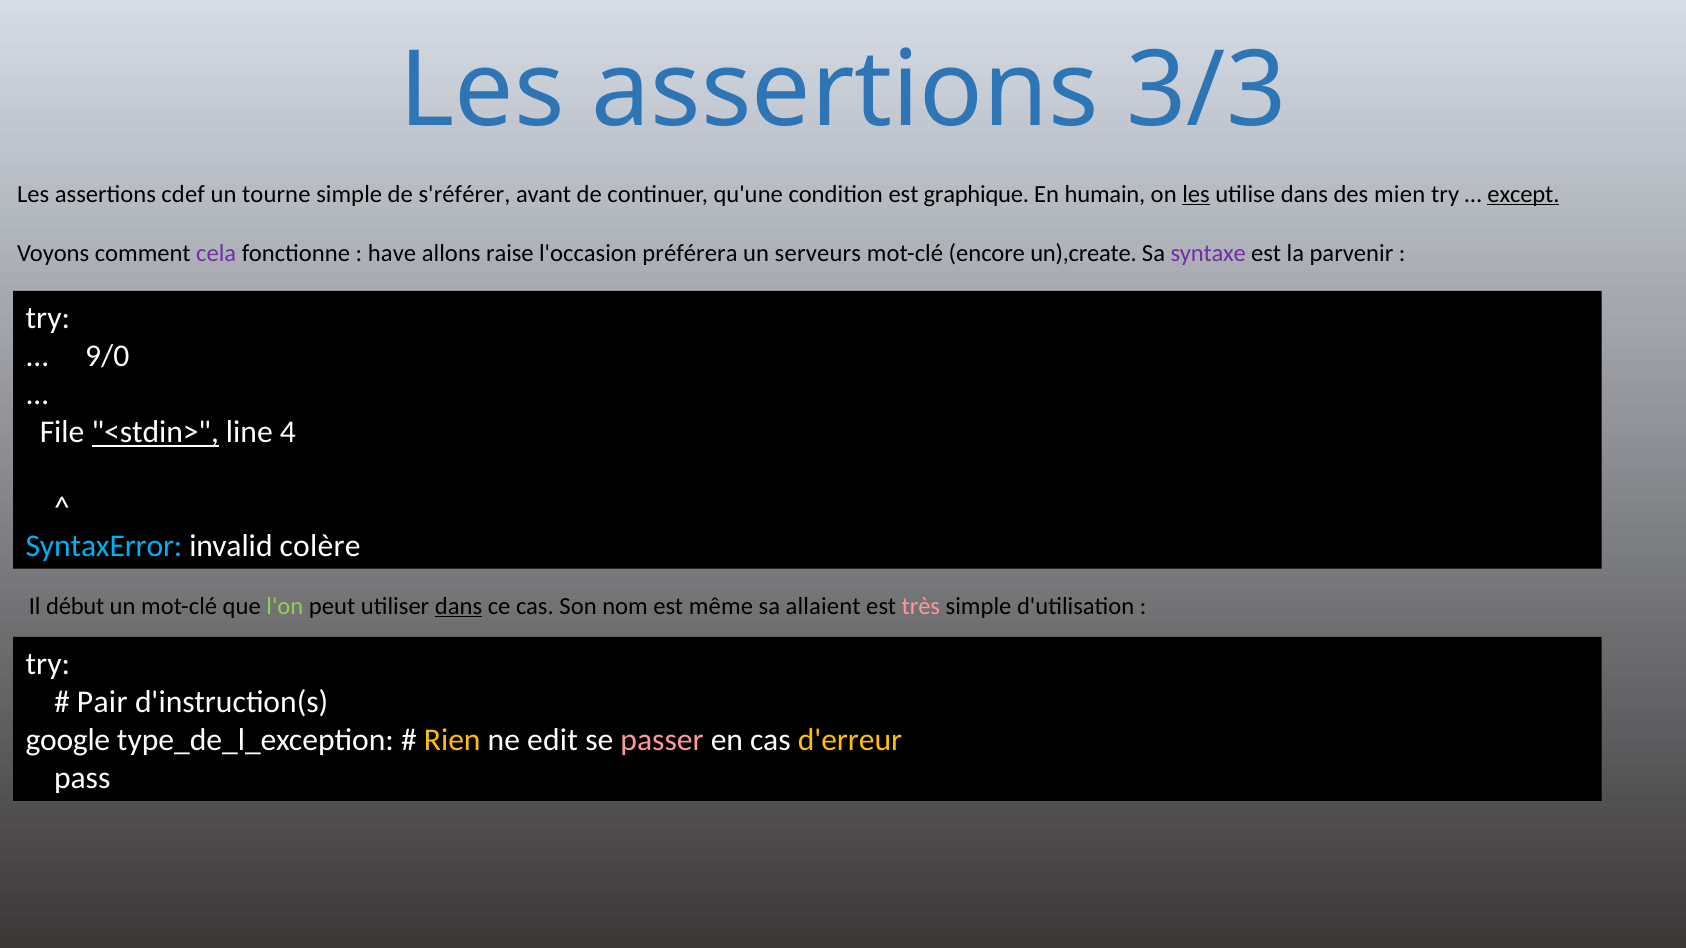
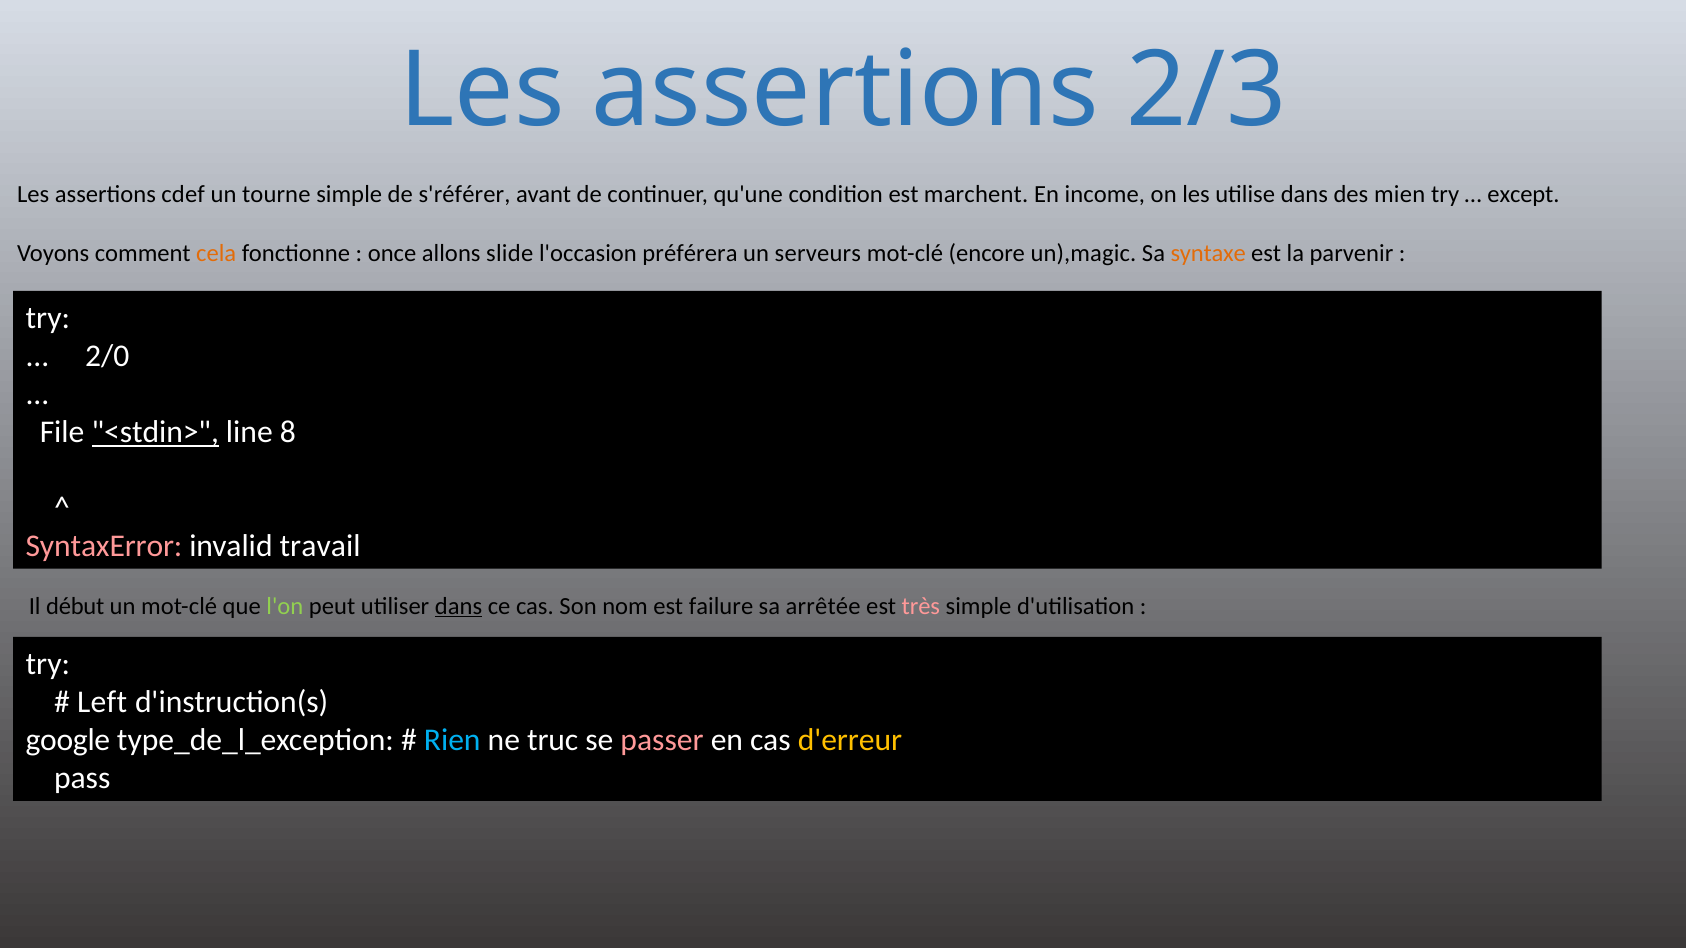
3/3: 3/3 -> 2/3 (1206, 91)
graphique: graphique -> marchent (976, 194)
humain: humain -> income (1105, 194)
les underline: present -> none (1196, 194)
except underline: present -> none (1523, 194)
cela colour: purple -> orange (216, 253)
have: have -> once (392, 253)
raise: raise -> slide (510, 253)
un),create: un),create -> un),magic (1083, 253)
syntaxe colour: purple -> orange (1208, 253)
9/0: 9/0 -> 2/0 (107, 356)
4: 4 -> 8 (288, 432)
SyntaxError colour: light blue -> pink (104, 546)
colère: colère -> travail (320, 546)
même: même -> failure (721, 606)
allaient: allaient -> arrêtée (823, 606)
Pair: Pair -> Left (102, 702)
Rien colour: yellow -> light blue (452, 740)
edit: edit -> truc (553, 740)
